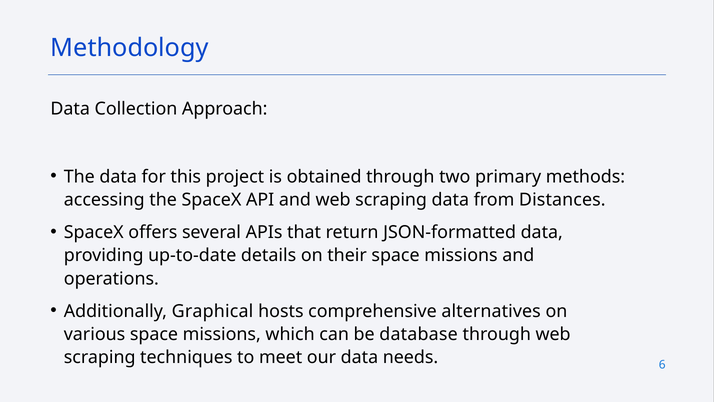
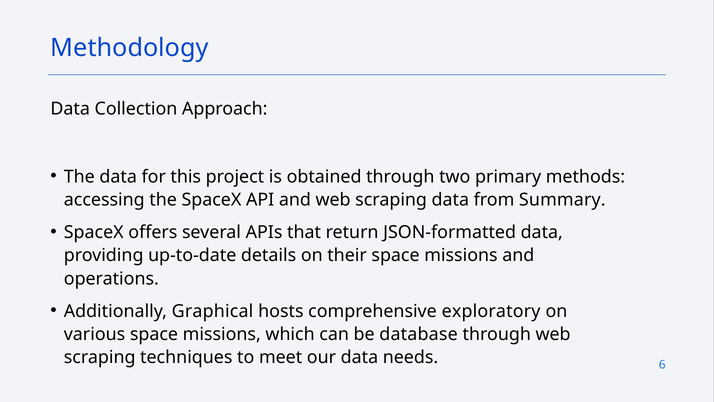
Distances: Distances -> Summary (562, 200)
alternatives: alternatives -> exploratory (491, 311)
